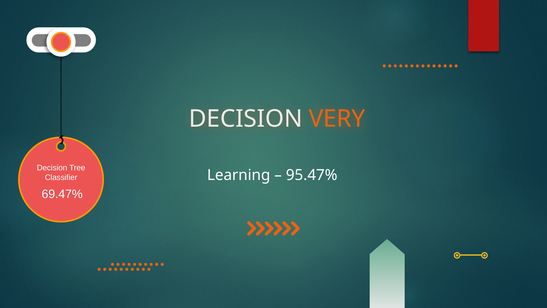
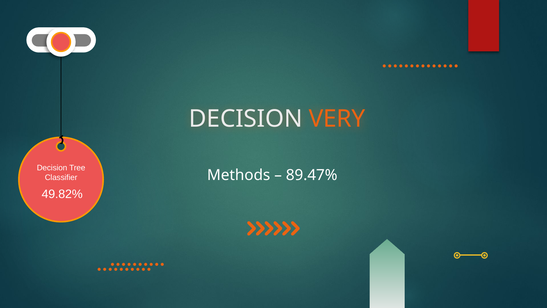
Learning: Learning -> Methods (239, 175)
95.47%: 95.47% -> 89.47% (312, 175)
69.47%: 69.47% -> 49.82% (62, 194)
